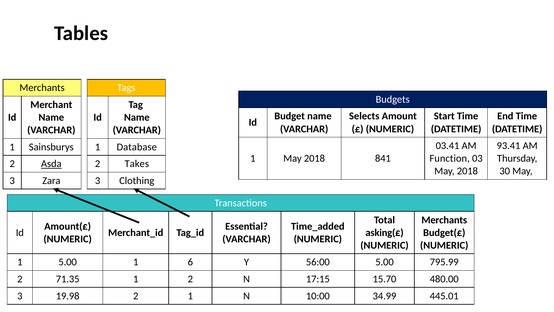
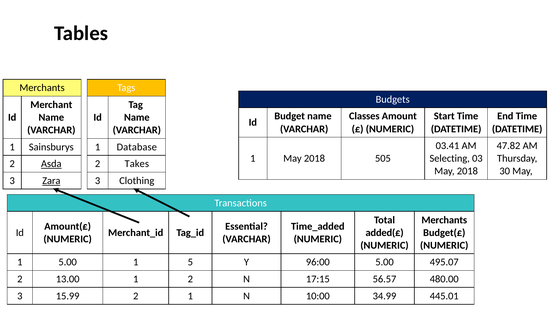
Selects: Selects -> Classes (364, 116)
93.41: 93.41 -> 47.82 (509, 146)
841: 841 -> 505 (383, 158)
Function: Function -> Selecting (450, 158)
Zara underline: none -> present (51, 181)
asking(£: asking(£ -> added(£ (385, 232)
6: 6 -> 5 (190, 262)
56:00: 56:00 -> 96:00 (318, 262)
795.99: 795.99 -> 495.07 (444, 262)
71.35: 71.35 -> 13.00 (68, 279)
15.70: 15.70 -> 56.57 (385, 279)
19.98: 19.98 -> 15.99 (68, 296)
